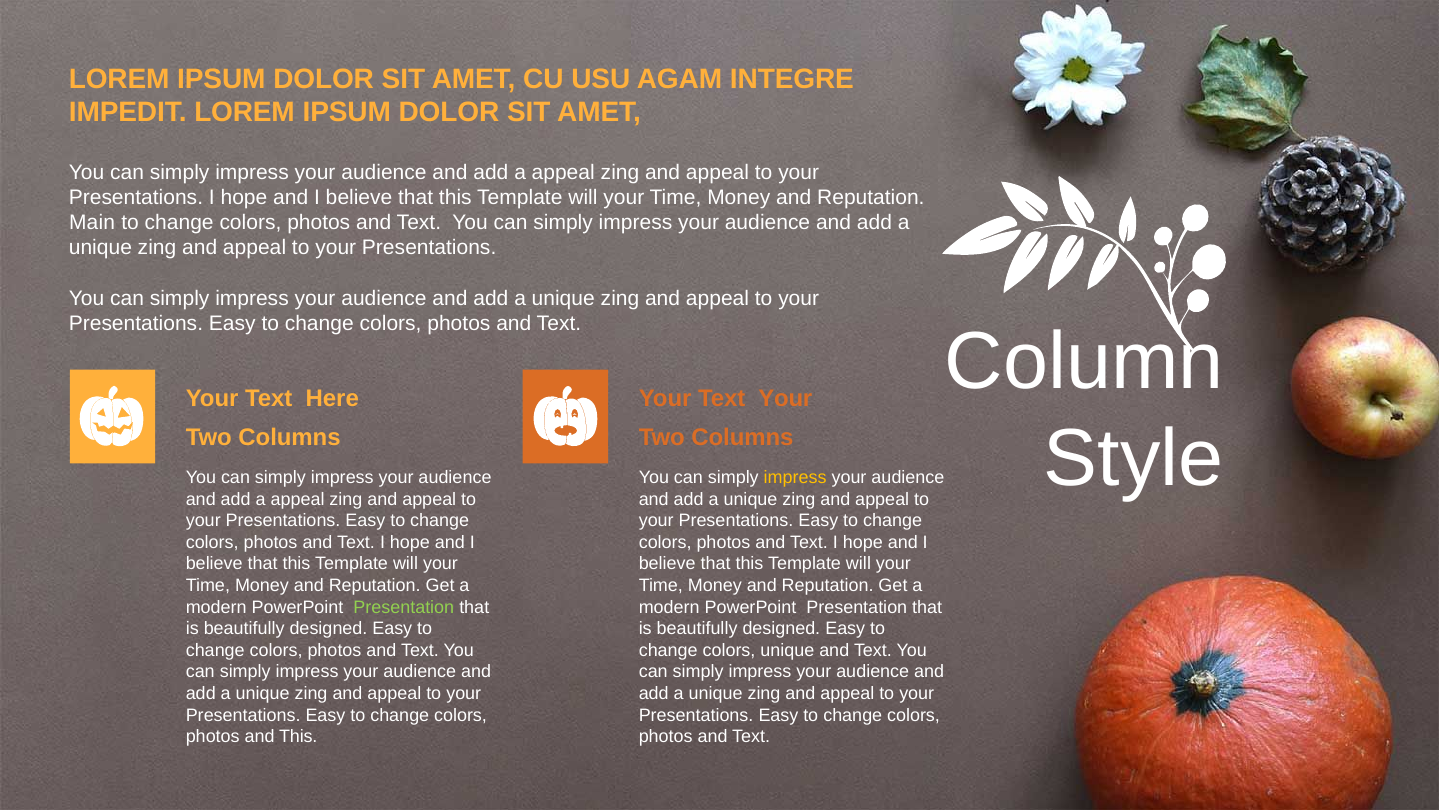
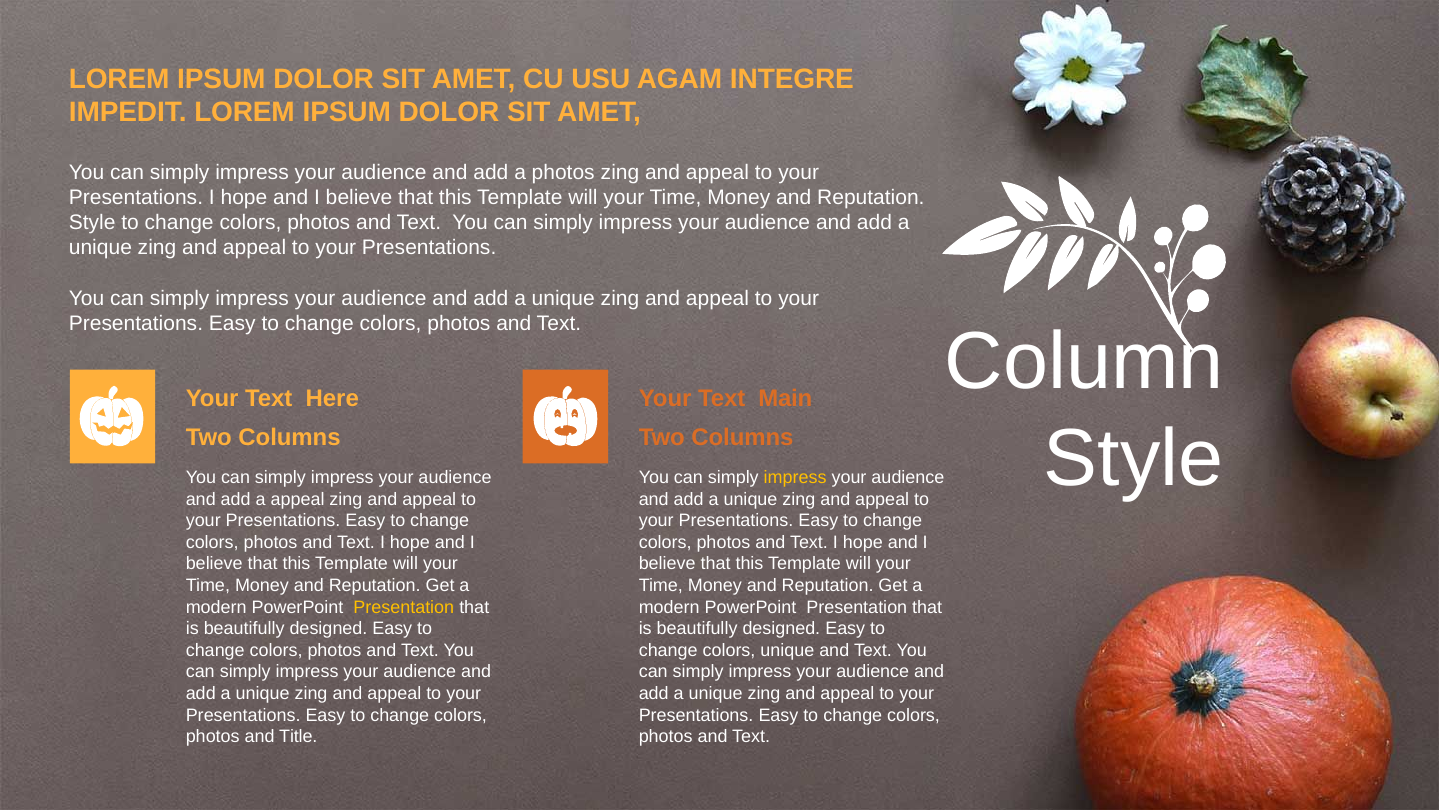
appeal: appeal -> photos (563, 172)
Main: Main -> Style (92, 223)
Your Text Your: Your -> Main (785, 398)
Presentation colour: light green -> yellow (404, 607)
and This: This -> Title (298, 736)
